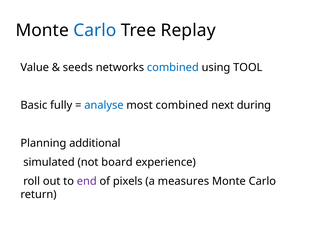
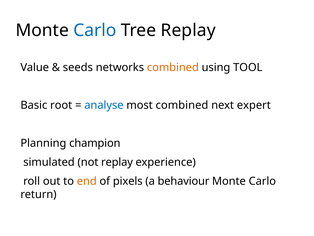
combined colour: blue -> orange (173, 67)
fully: fully -> root (61, 105)
during: during -> expert (254, 105)
additional: additional -> champion (95, 143)
not board: board -> replay (117, 162)
end colour: purple -> orange (87, 181)
measures: measures -> behaviour (184, 181)
